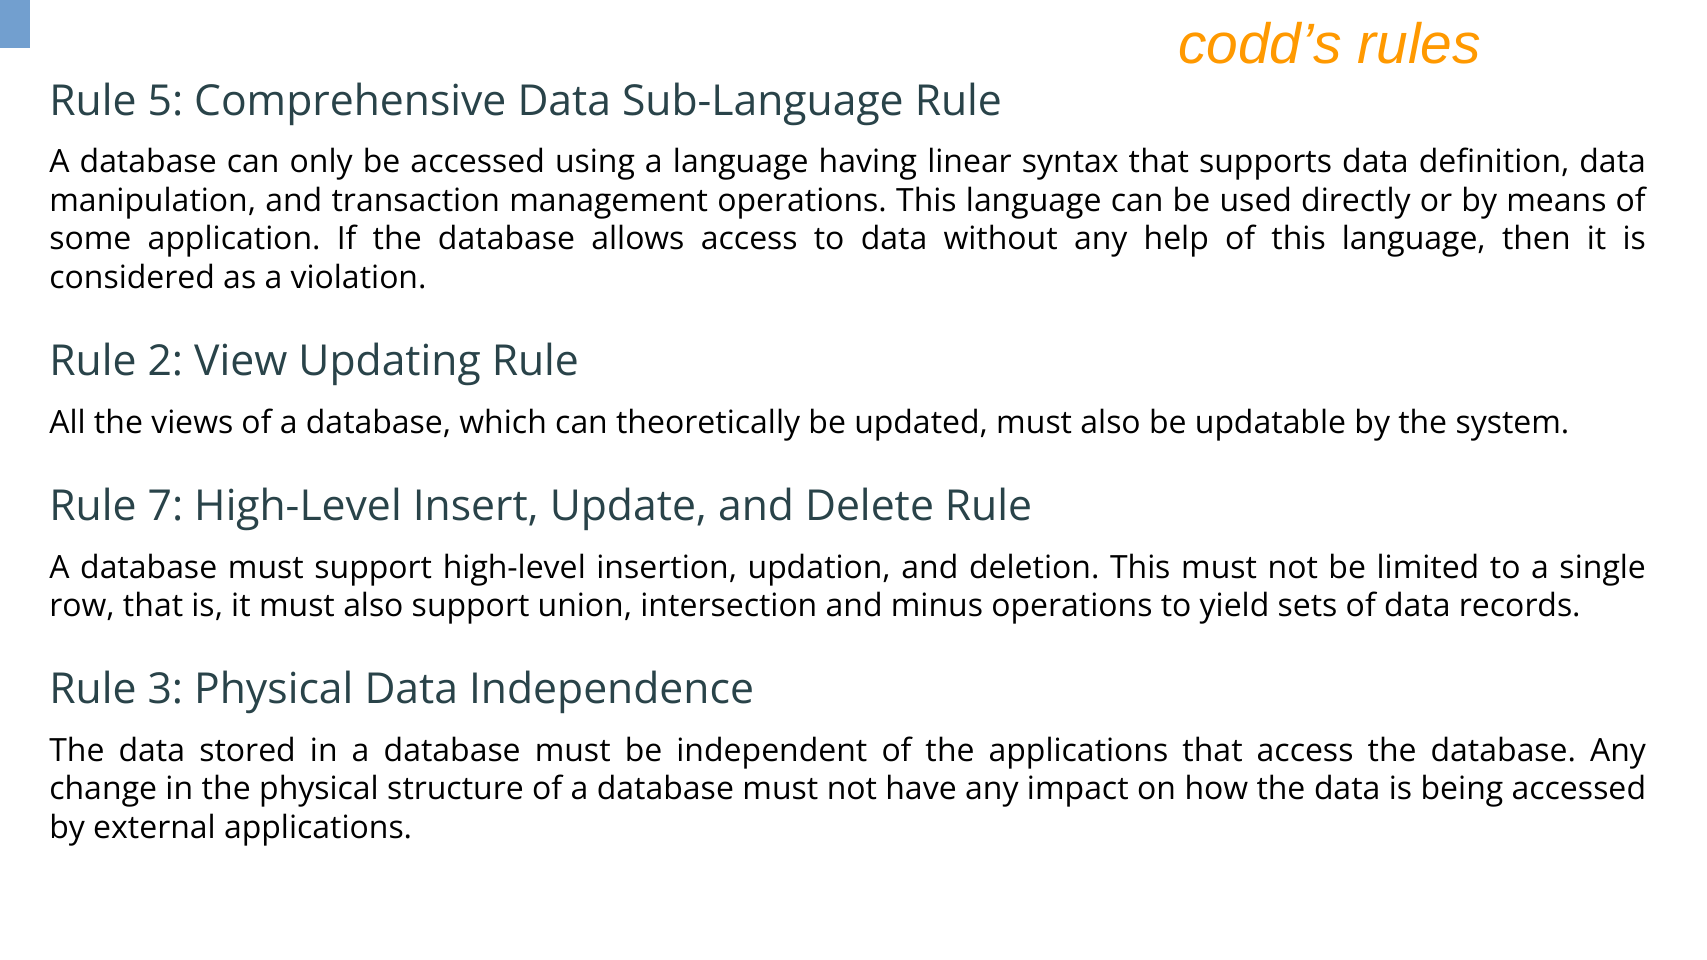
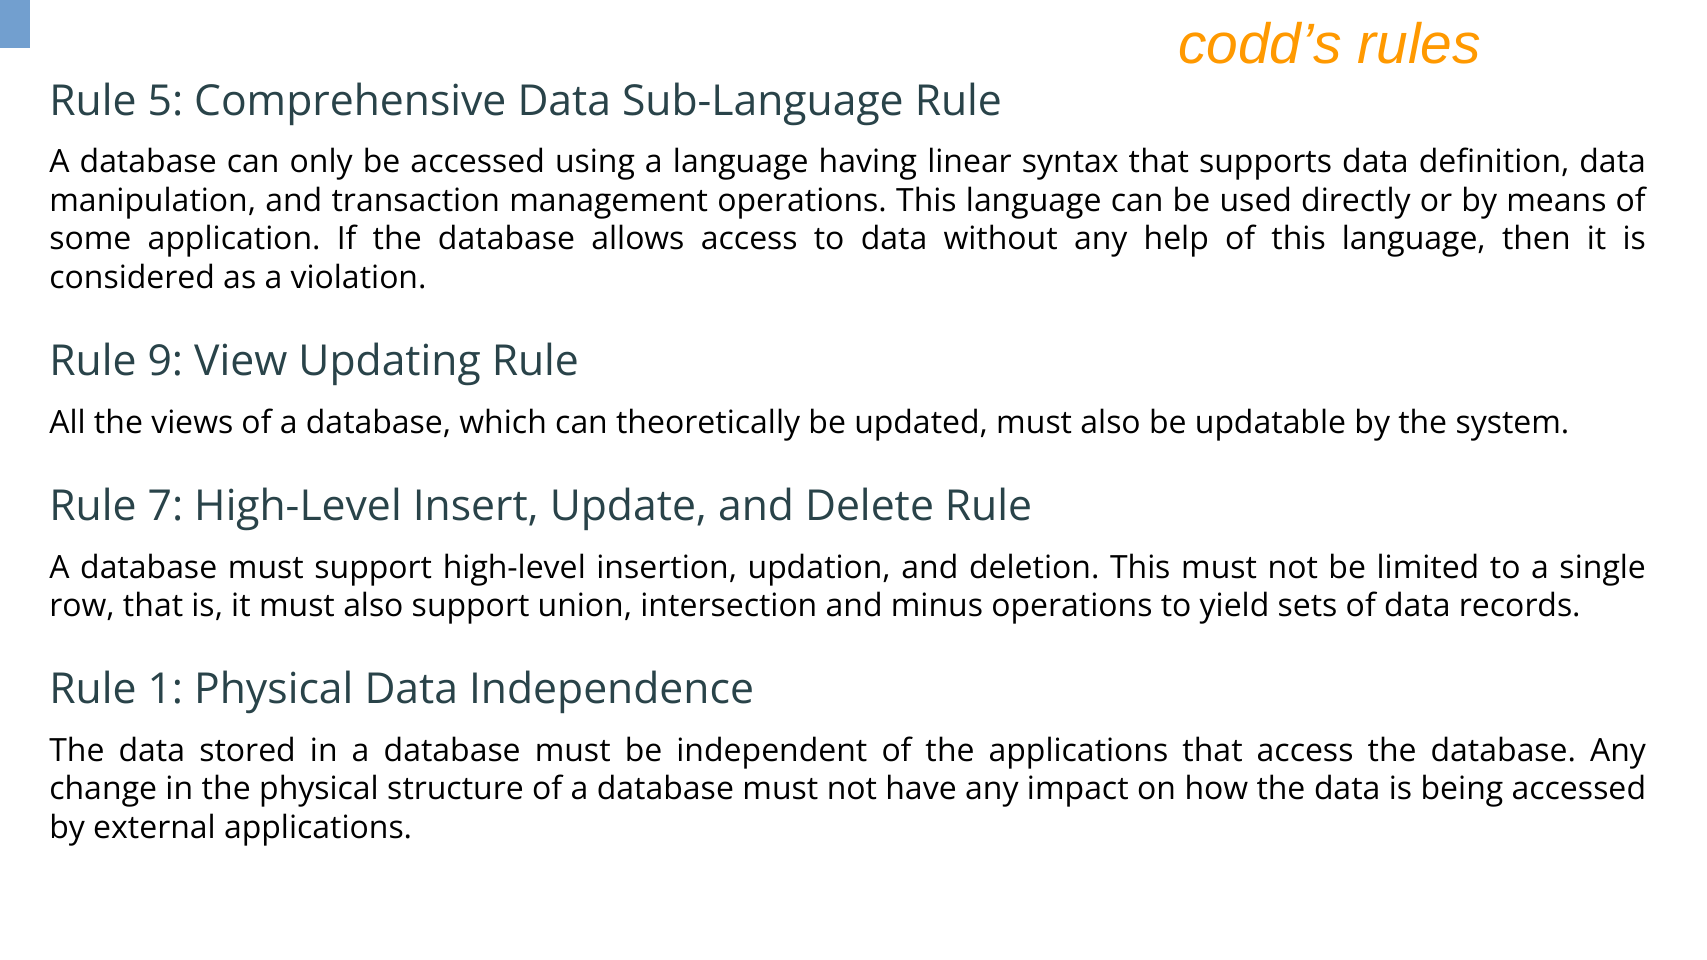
2: 2 -> 9 (165, 361)
3: 3 -> 1 (165, 690)
